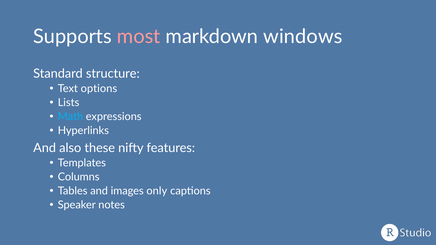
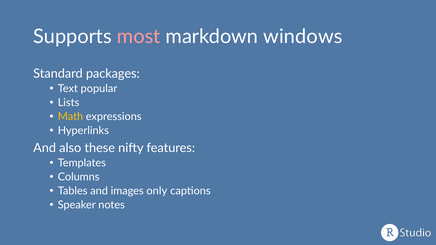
structure: structure -> packages (113, 74)
options: options -> popular (99, 89)
Math colour: light blue -> yellow (70, 117)
